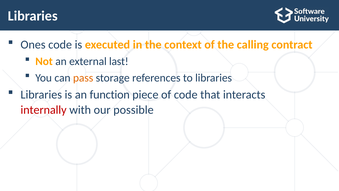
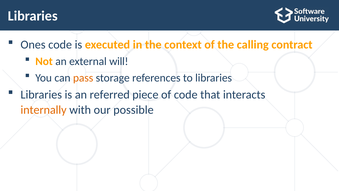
last: last -> will (119, 61)
function: function -> referred (110, 95)
internally colour: red -> orange (44, 110)
